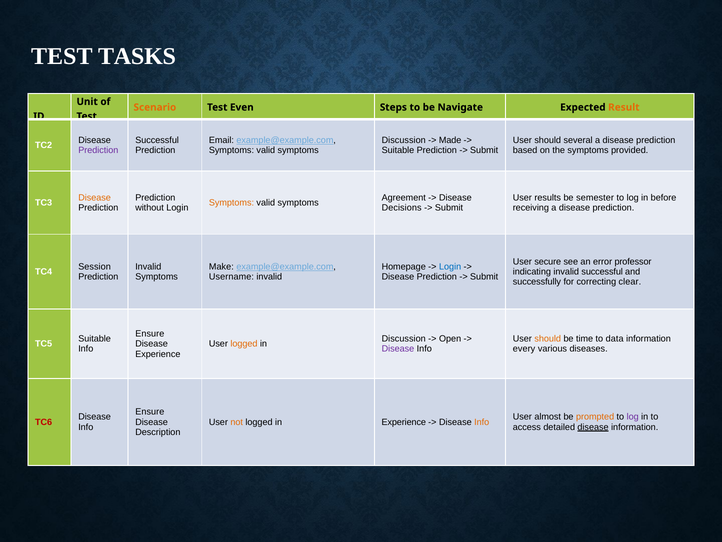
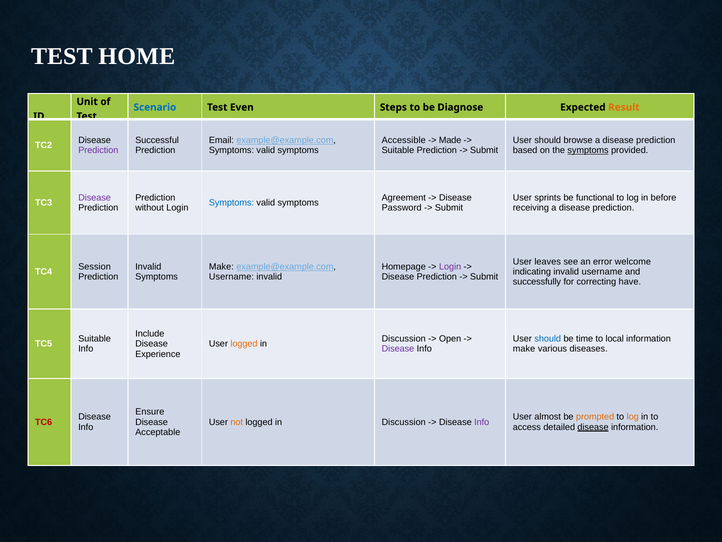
TASKS: TASKS -> HOME (137, 56)
Scenario colour: orange -> blue (155, 107)
Navigate: Navigate -> Diagnose (460, 107)
Discussion: Discussion -> Accessible (404, 140)
several: several -> browse (578, 140)
symptoms underline: none -> present (588, 150)
Disease colour: orange -> purple (95, 197)
results: results -> sprints (548, 197)
semester: semester -> functional (595, 197)
Symptoms colour: orange -> blue (231, 203)
Decisions: Decisions -> Password (402, 208)
secure: secure -> leaves (548, 261)
professor: professor -> welcome (633, 261)
Login colour: blue -> purple (450, 267)
invalid successful: successful -> username (602, 272)
clear: clear -> have (630, 282)
Ensure: Ensure -> Include (150, 333)
should colour: orange -> blue (548, 339)
data: data -> local (615, 339)
every: every -> make (524, 349)
log colour: purple -> orange (633, 417)
Experience: Experience -> Discussion (404, 422)
Info colour: orange -> purple (482, 422)
Description: Description -> Acceptable (158, 432)
